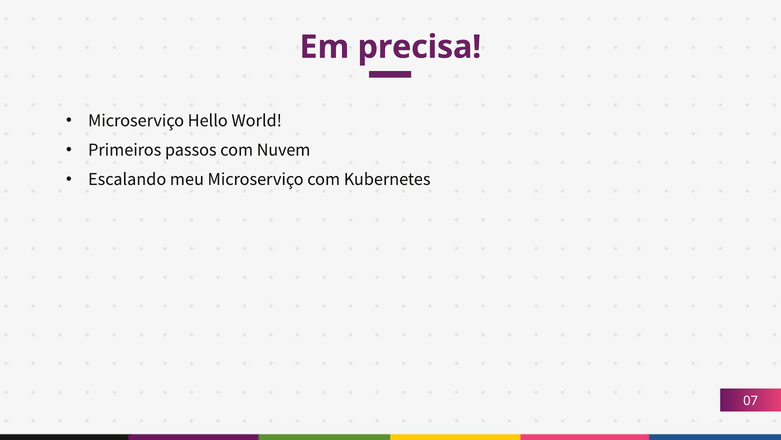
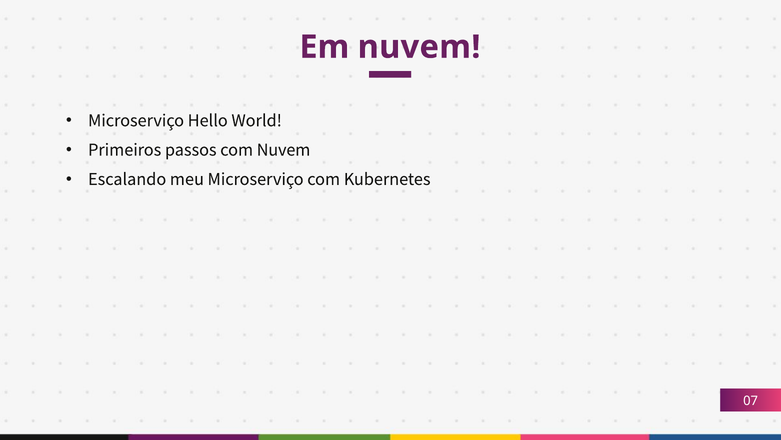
Em precisa: precisa -> nuvem (419, 47)
